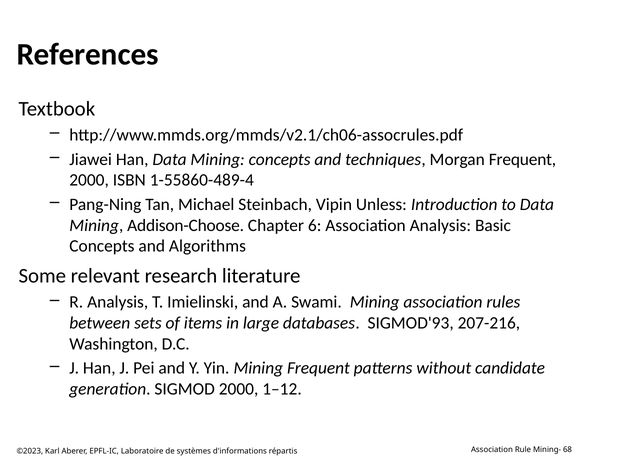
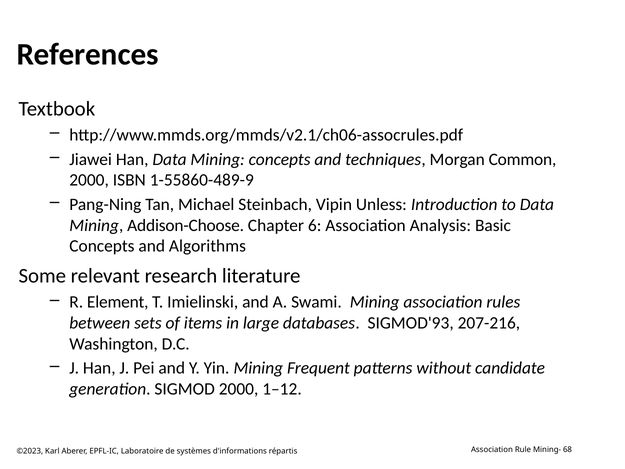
Morgan Frequent: Frequent -> Common (522, 159)
1-55860-489-4: 1-55860-489-4 -> 1-55860-489-9 (202, 180)
R Analysis: Analysis -> Element (118, 302)
